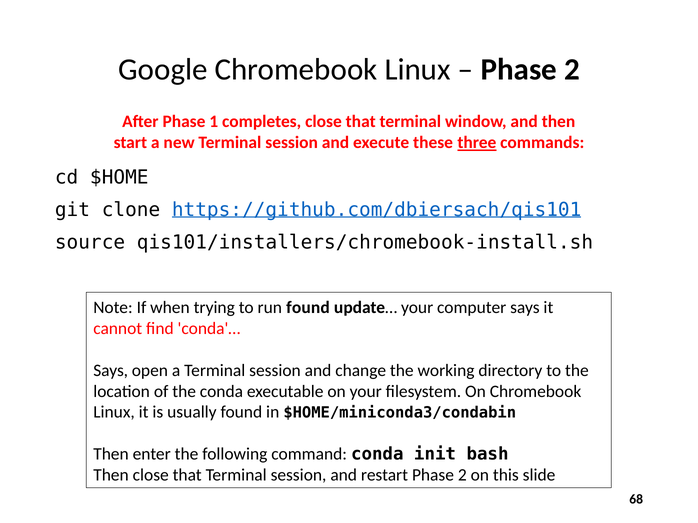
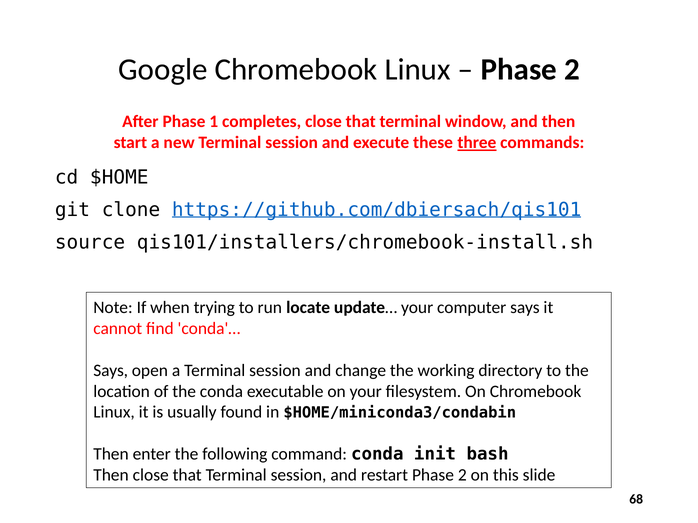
run found: found -> locate (308, 308)
